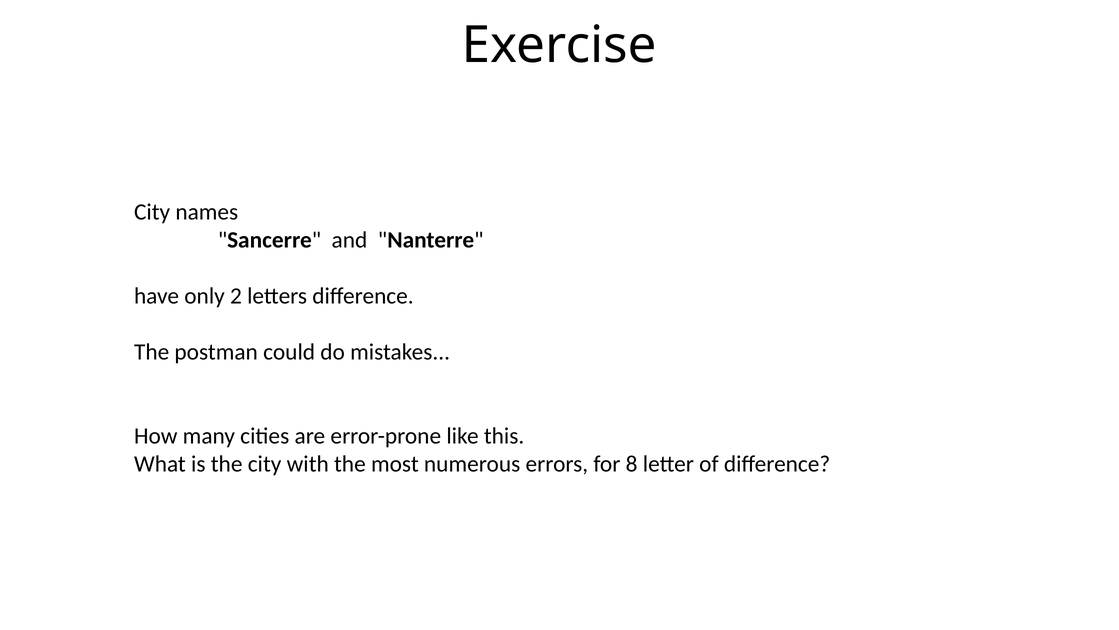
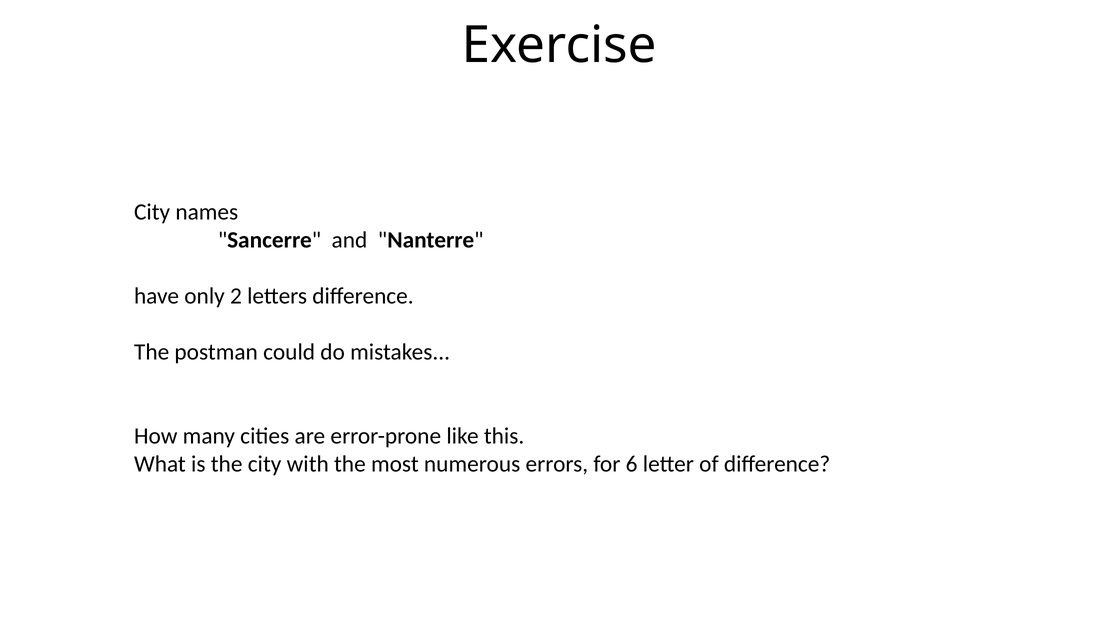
8: 8 -> 6 (632, 464)
